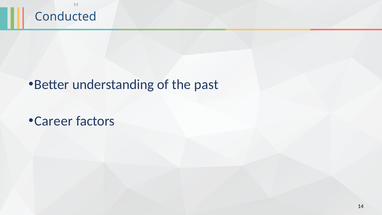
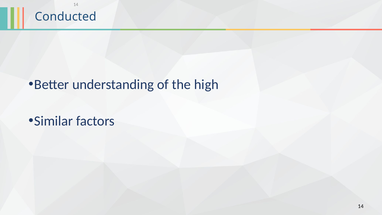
past: past -> high (206, 84)
Career: Career -> Similar (54, 121)
